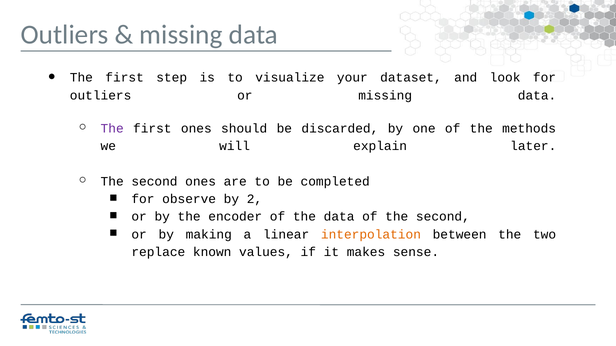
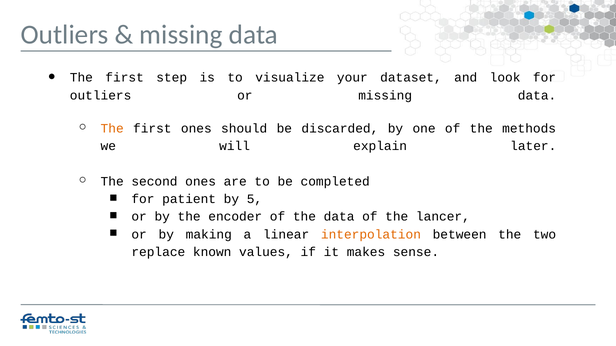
The colour: purple -> orange (112, 129)
observe: observe -> patient (189, 199)
2: 2 -> 5 (254, 199)
of the second: second -> lancer (443, 217)
